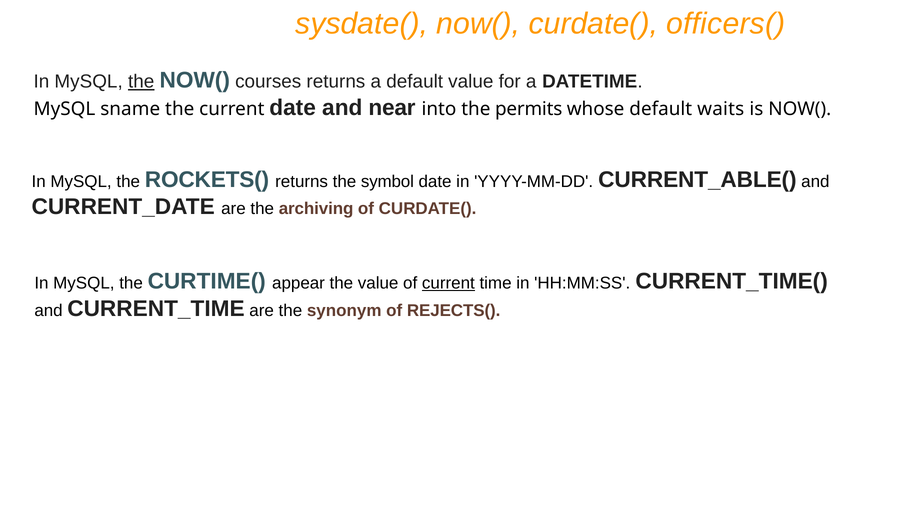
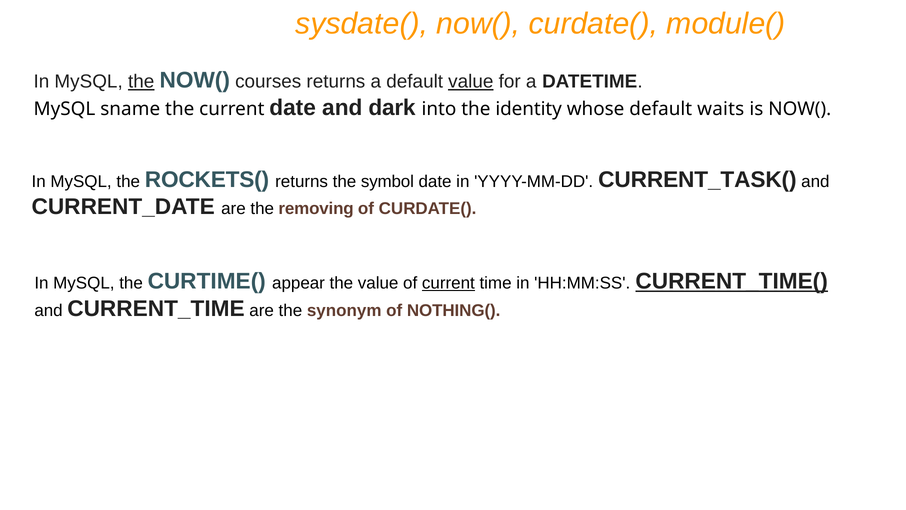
officers(: officers( -> module( (726, 24)
value underline: none -> present (471, 82)
near: near -> dark (392, 108)
permits: permits -> identity (529, 109)
CURRENT_ABLE(: CURRENT_ABLE( -> CURRENT_TASK( (697, 179)
archiving: archiving -> removing (316, 209)
CURRENT_TIME( underline: none -> present (732, 281)
REJECTS(: REJECTS( -> NOTHING( (454, 310)
